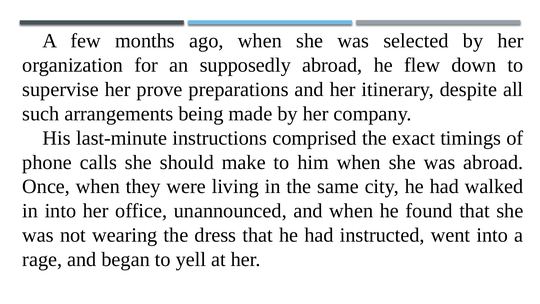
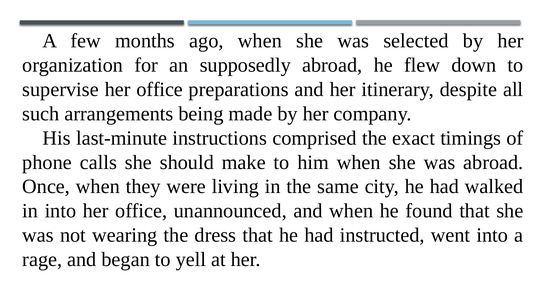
supervise her prove: prove -> office (160, 89)
